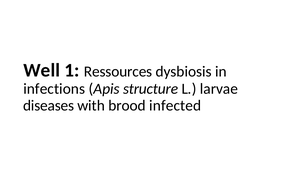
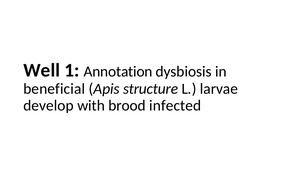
Ressources: Ressources -> Annotation (118, 71)
infections: infections -> beneficial (54, 89)
diseases: diseases -> develop (48, 105)
